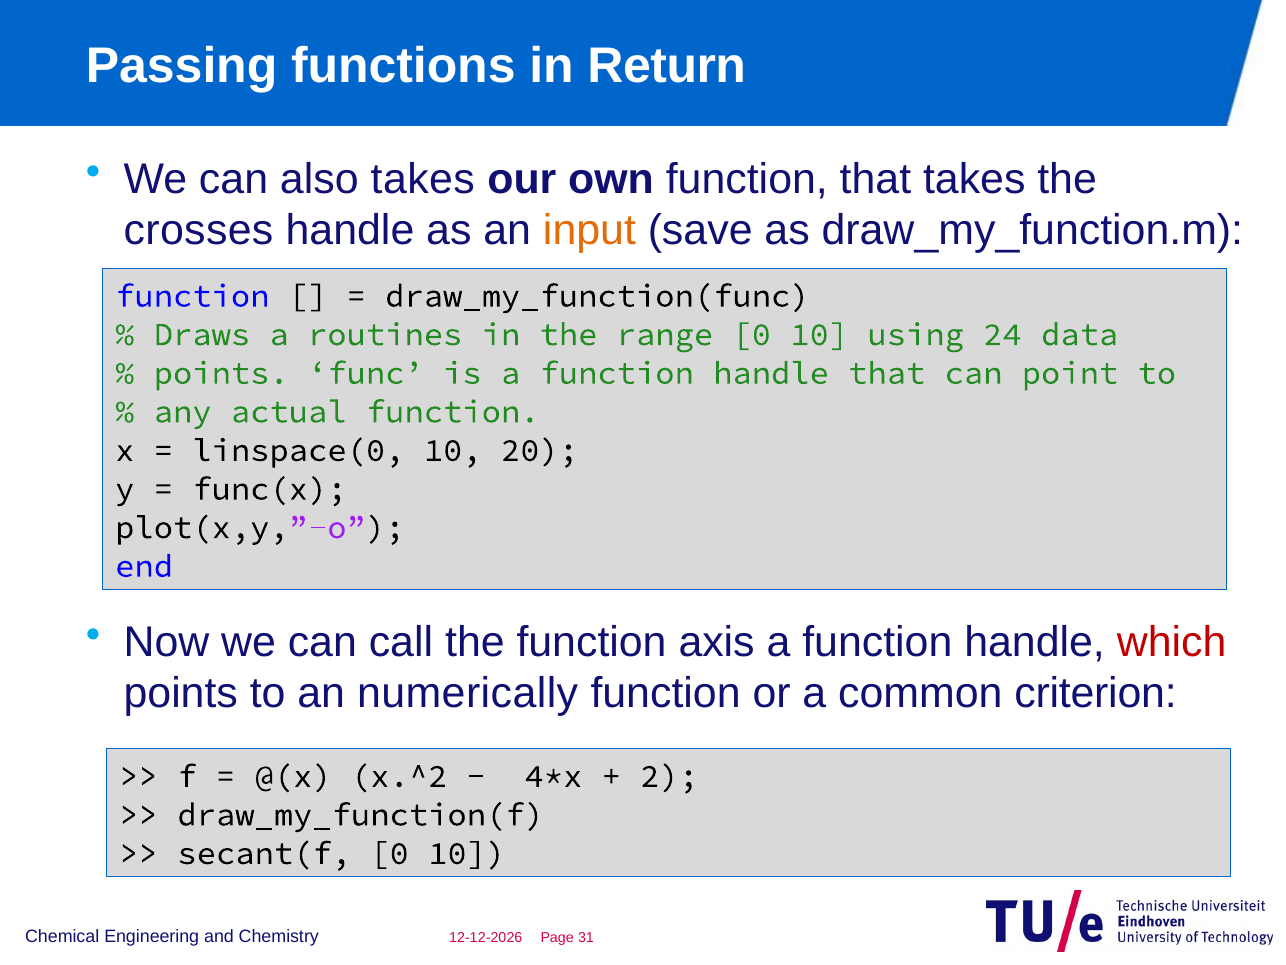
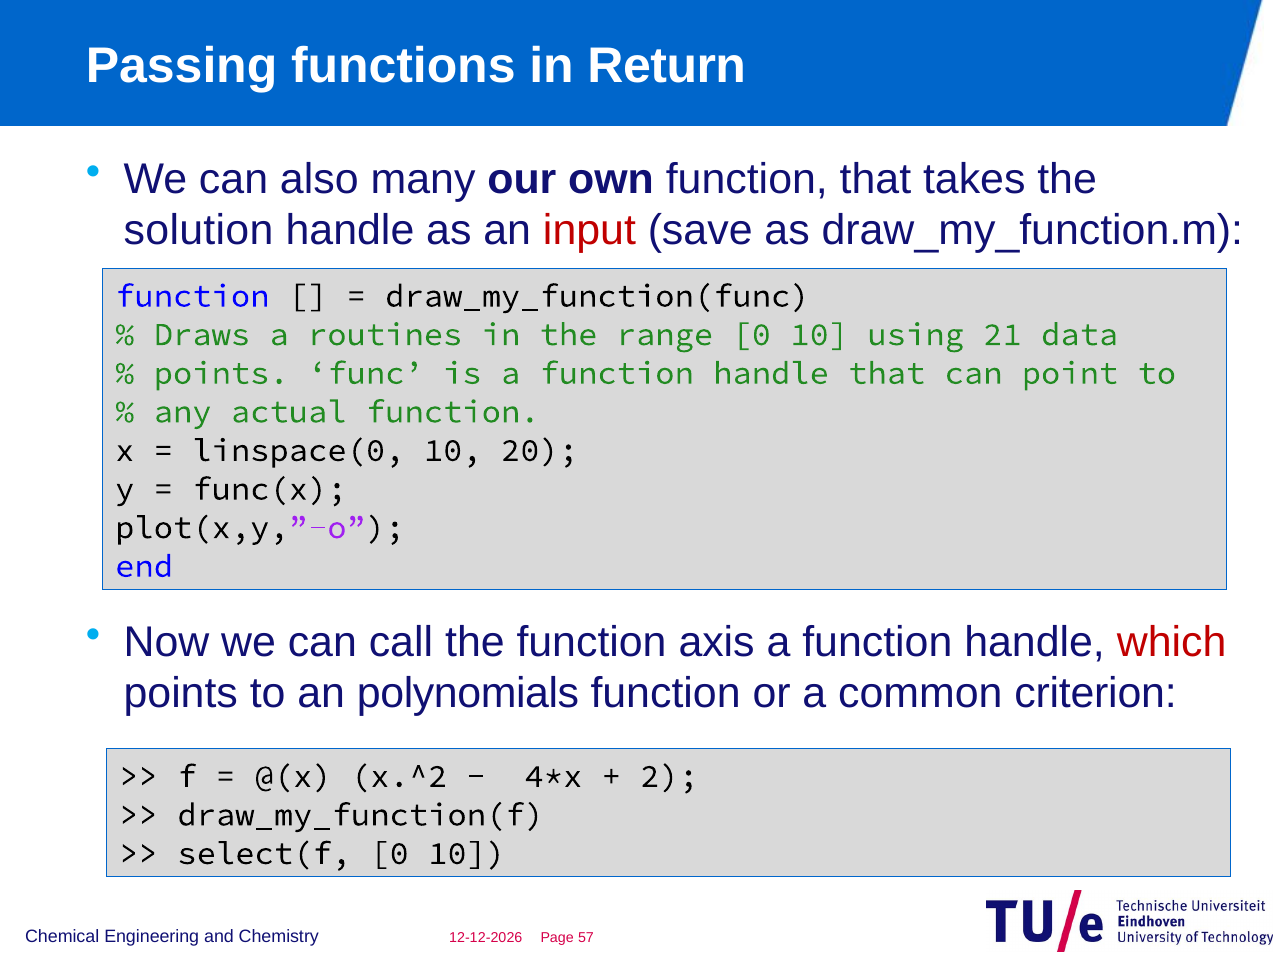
also takes: takes -> many (423, 179)
crosses: crosses -> solution (199, 230)
input colour: orange -> red (589, 230)
24: 24 -> 21 (1002, 334)
numerically: numerically -> polynomials (468, 693)
secant(f: secant(f -> select(f (264, 853)
31: 31 -> 57 (586, 938)
